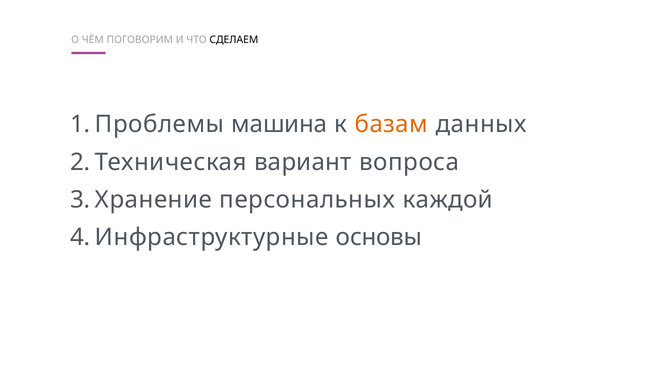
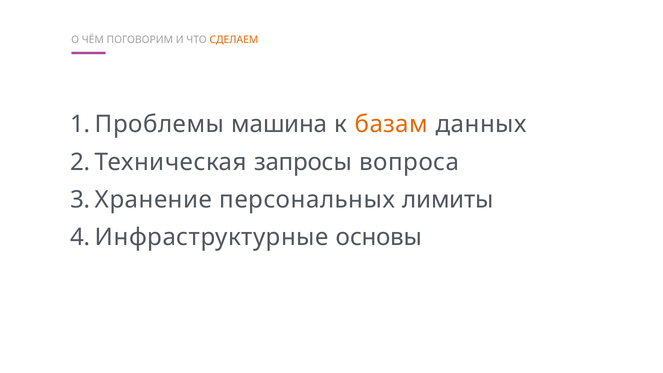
СДЕЛАЕМ colour: black -> orange (234, 40)
вариант: вариант -> запросы (303, 162)
каждой: каждой -> лимиты (448, 200)
